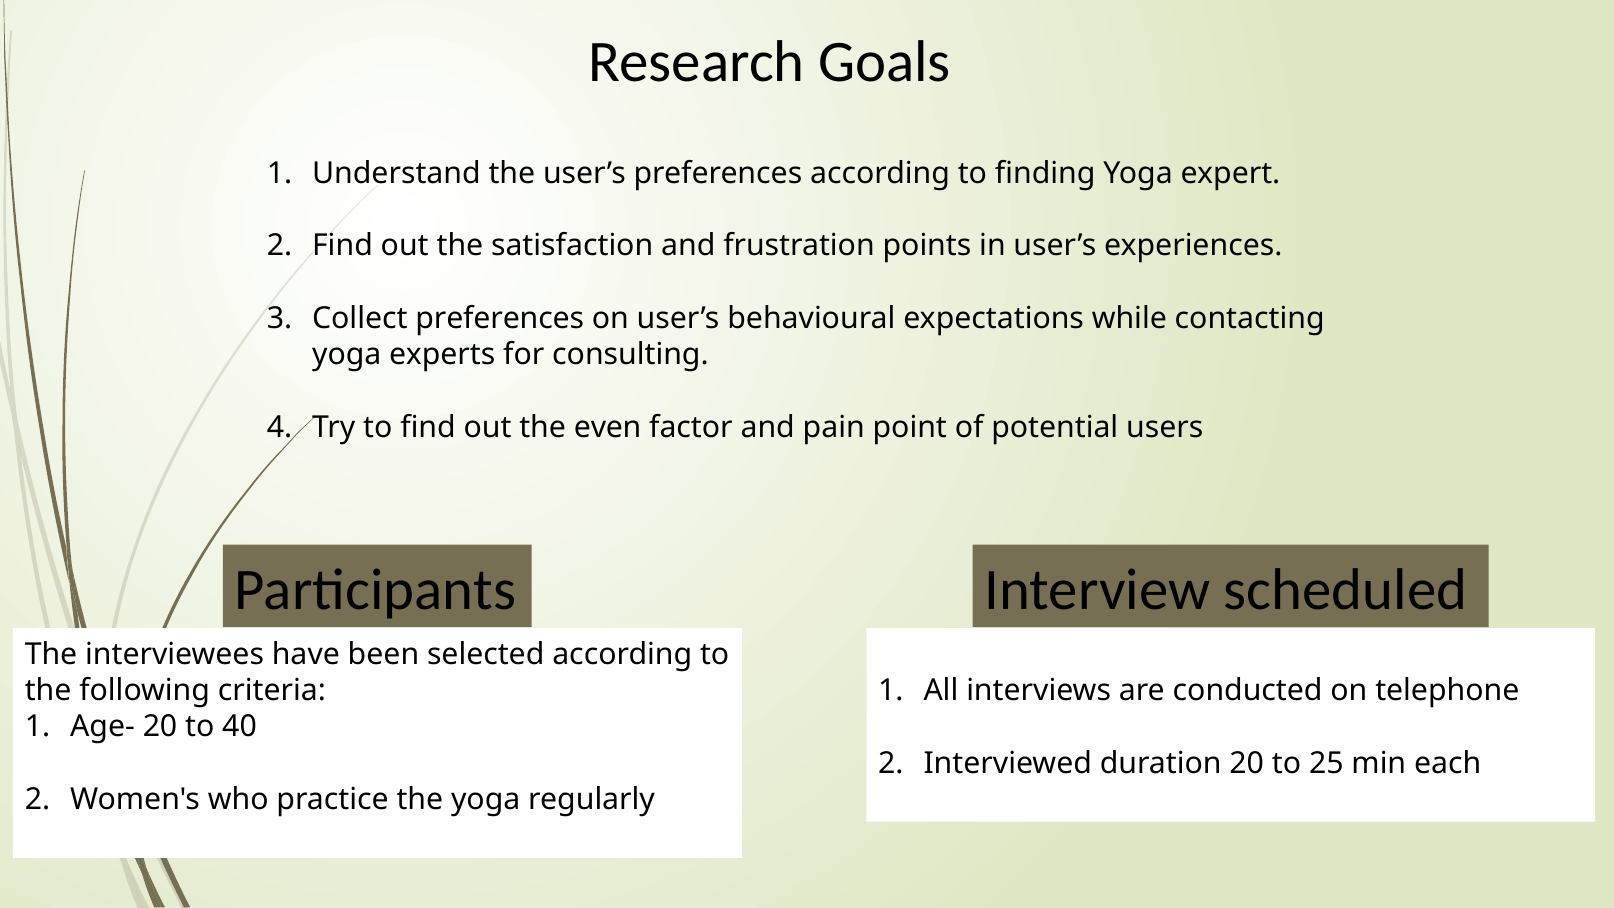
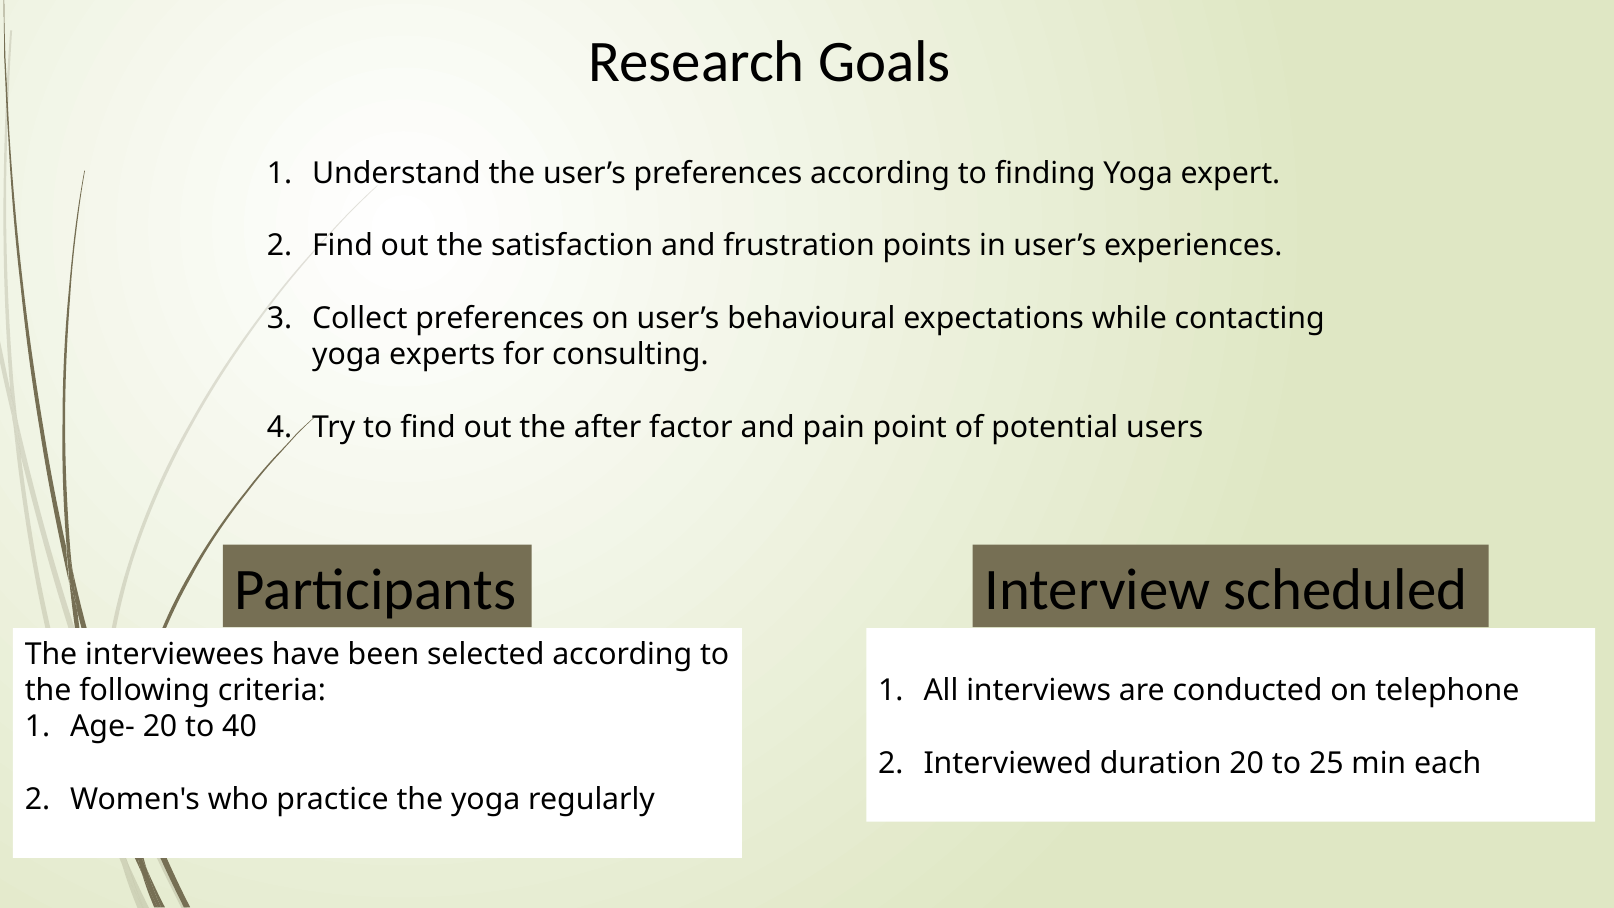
even: even -> after (608, 427)
